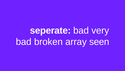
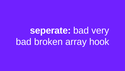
seen: seen -> hook (99, 41)
